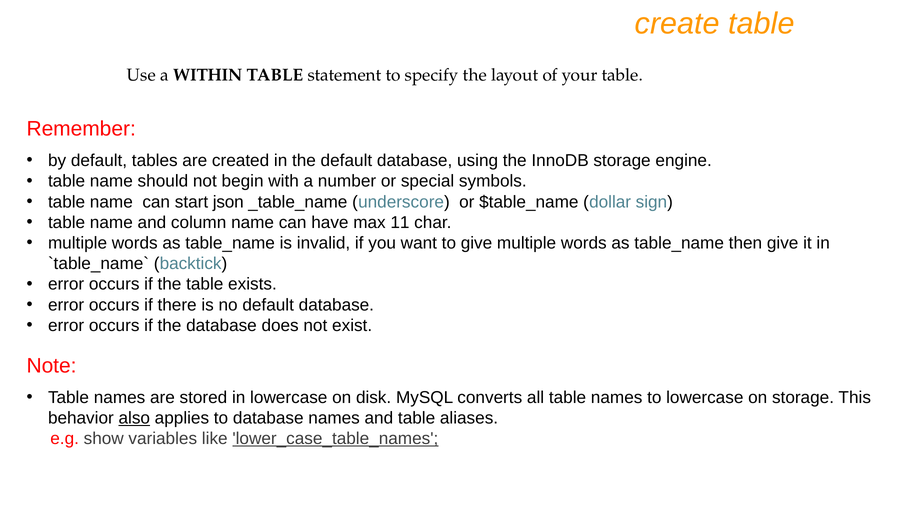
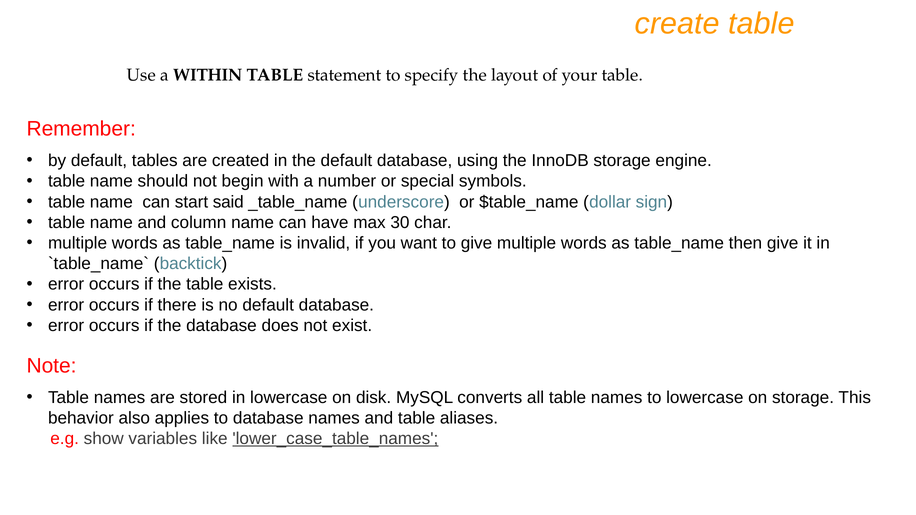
json: json -> said (228, 202)
11: 11 -> 30 (400, 223)
also underline: present -> none (134, 418)
